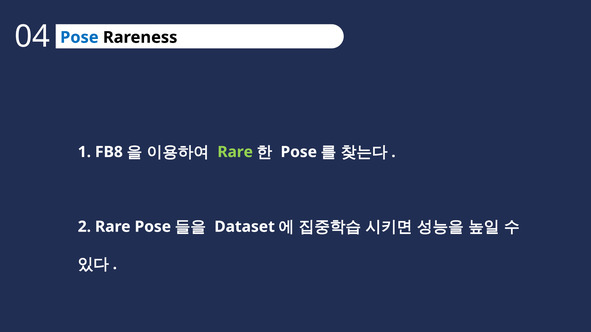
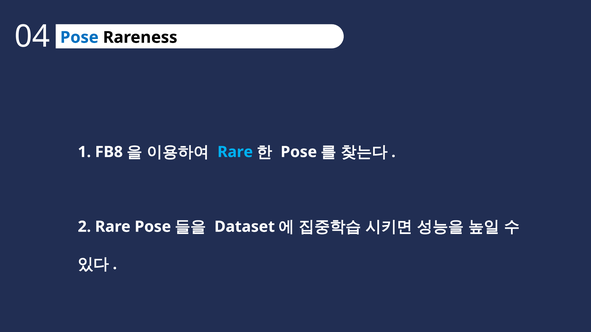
Rare colour: light green -> light blue (235, 152)
